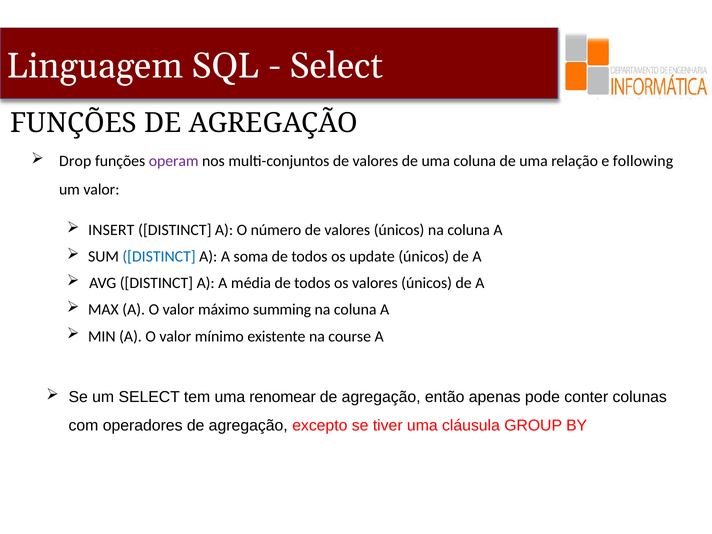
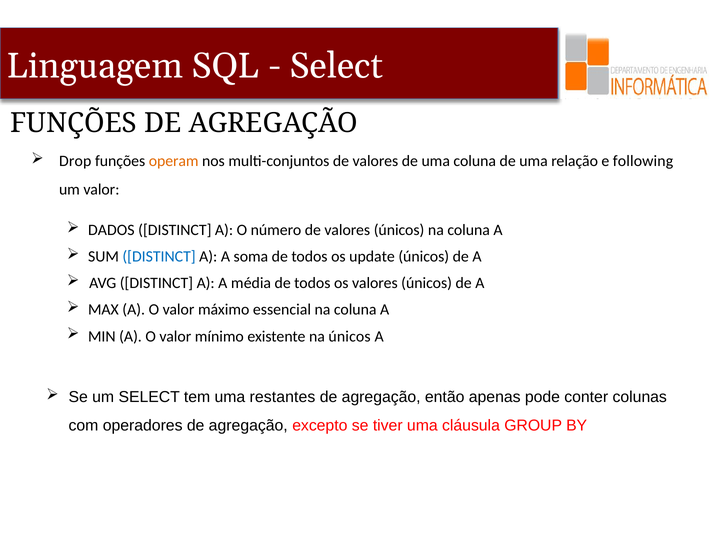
operam colour: purple -> orange (174, 161)
INSERT: INSERT -> DADOS (111, 230)
summing: summing -> essencial (282, 310)
na course: course -> únicos (350, 336)
renomear: renomear -> restantes (282, 397)
